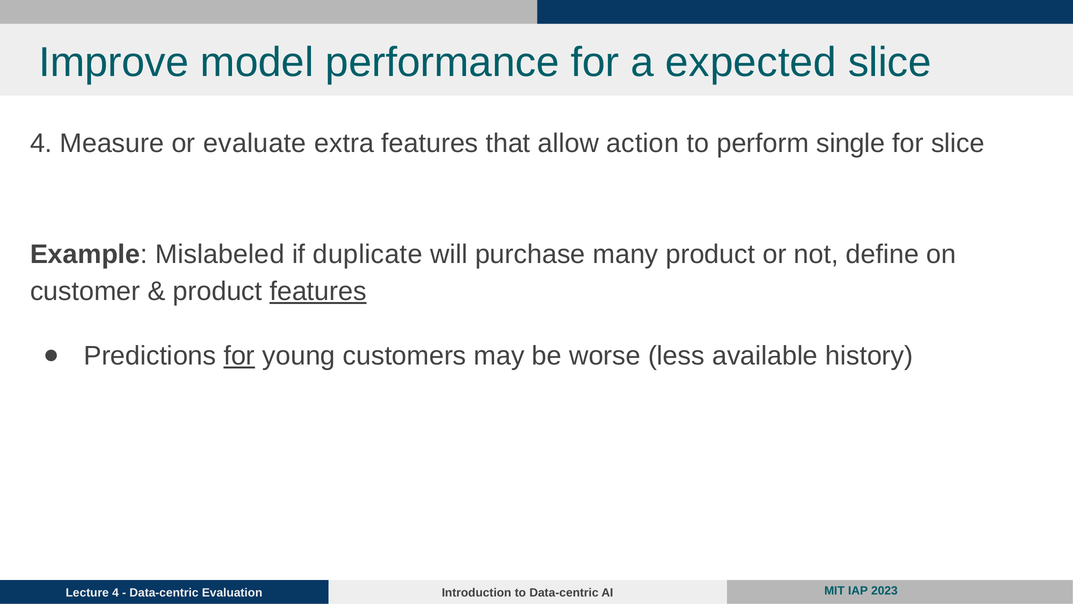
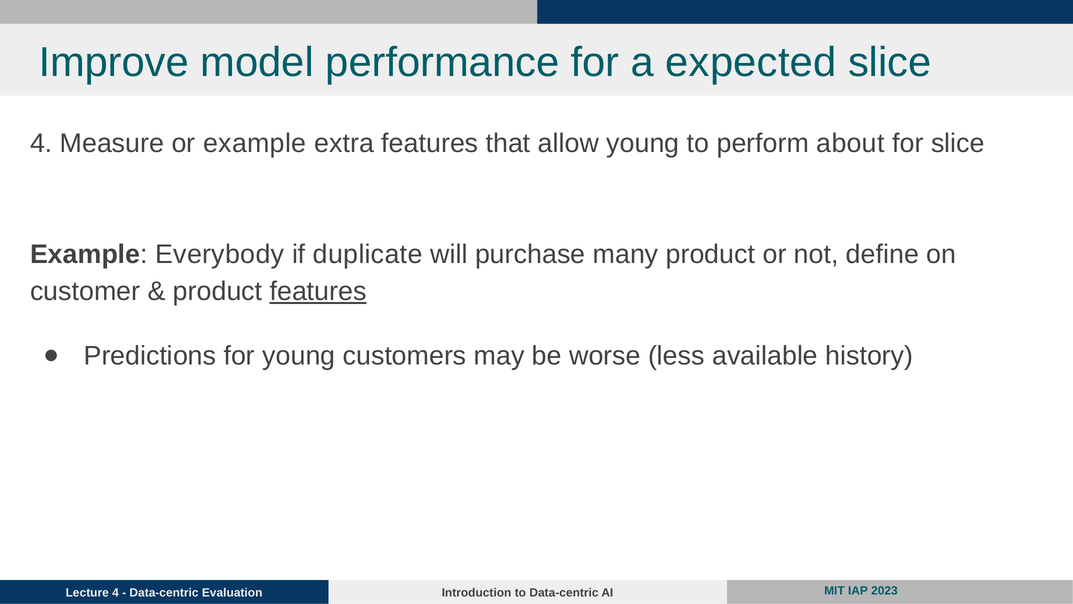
or evaluate: evaluate -> example (255, 143)
allow action: action -> young (643, 143)
single: single -> about (850, 143)
Mislabeled: Mislabeled -> Everybody (220, 254)
for underline: present -> none (239, 356)
